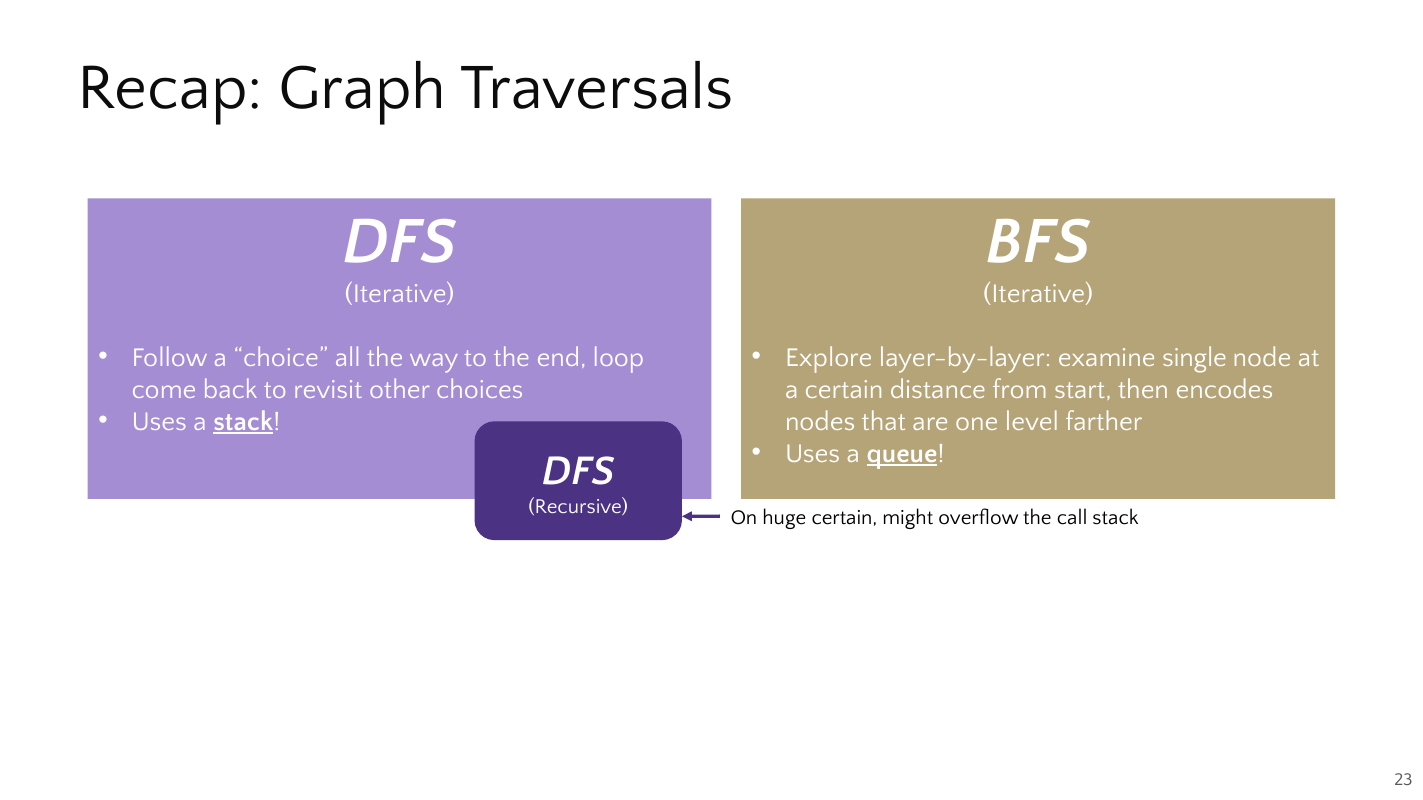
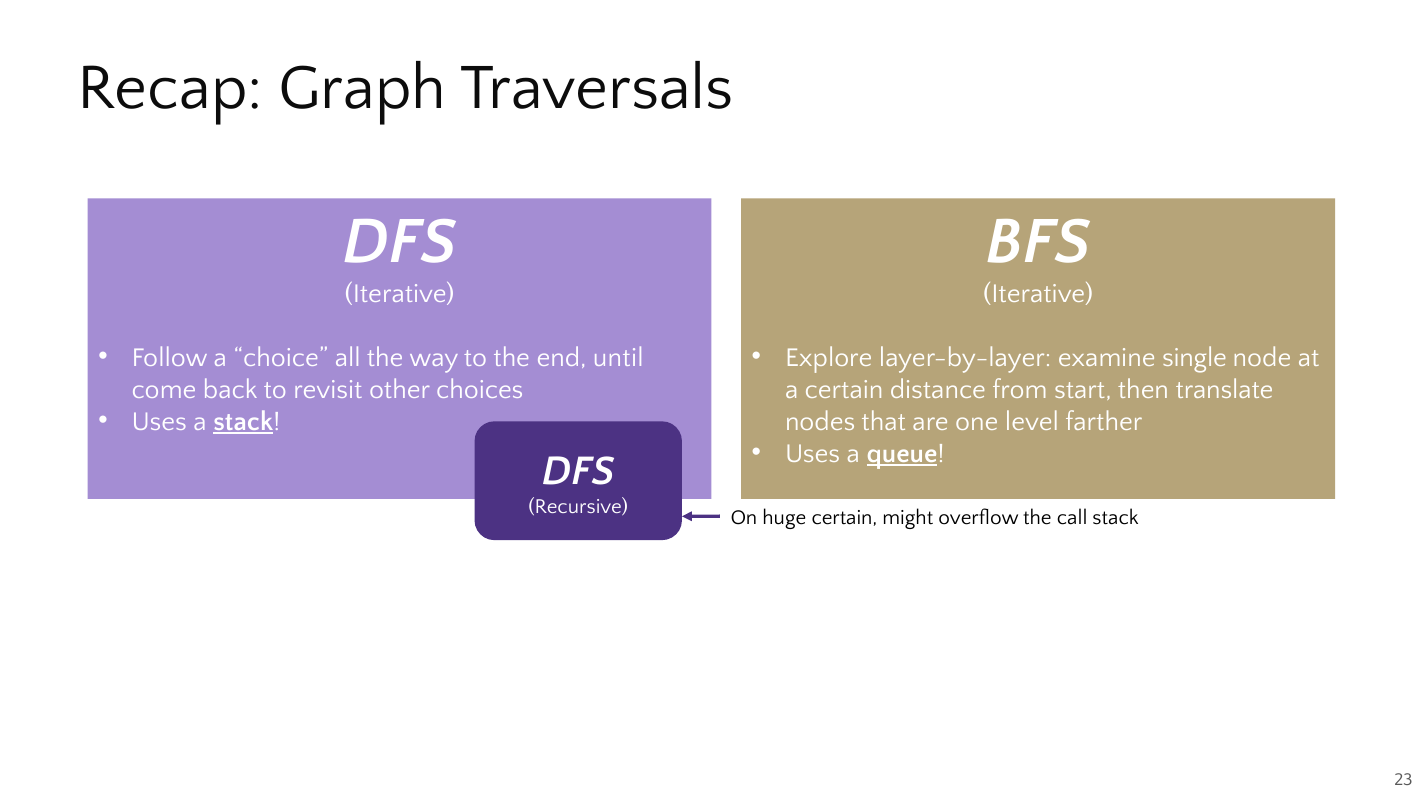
loop: loop -> until (618, 358)
encodes: encodes -> translate (1225, 390)
